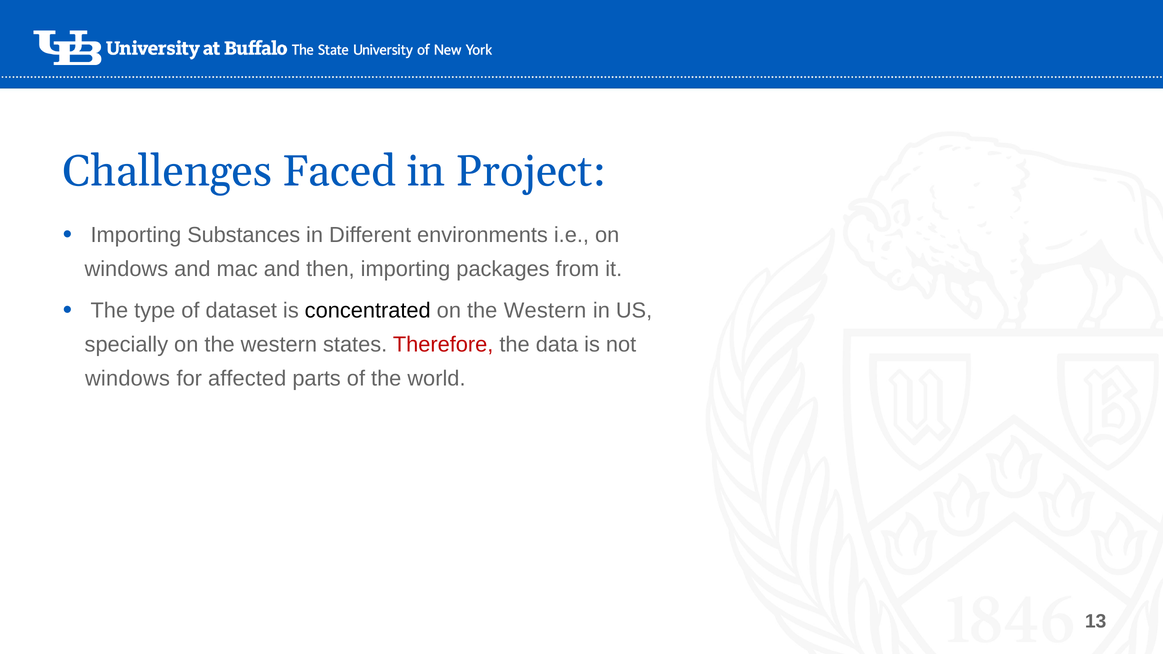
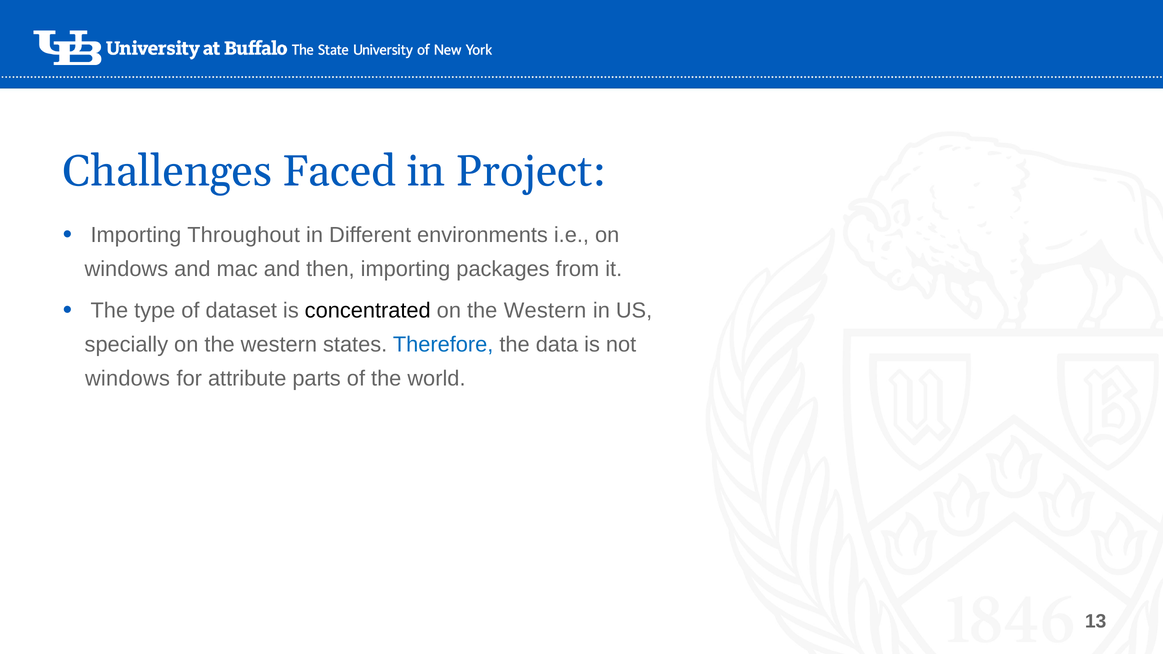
Substances: Substances -> Throughout (244, 235)
Therefore colour: red -> blue (443, 345)
affected: affected -> attribute (247, 379)
